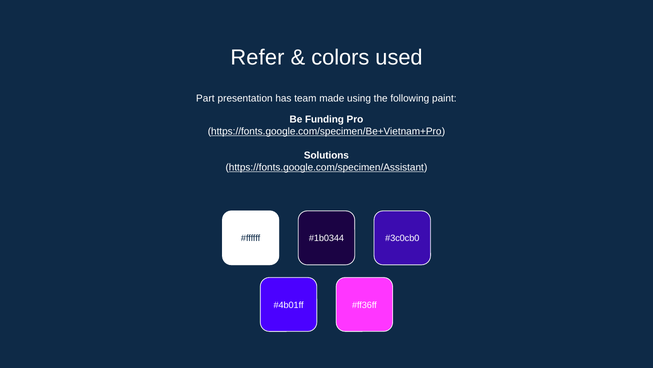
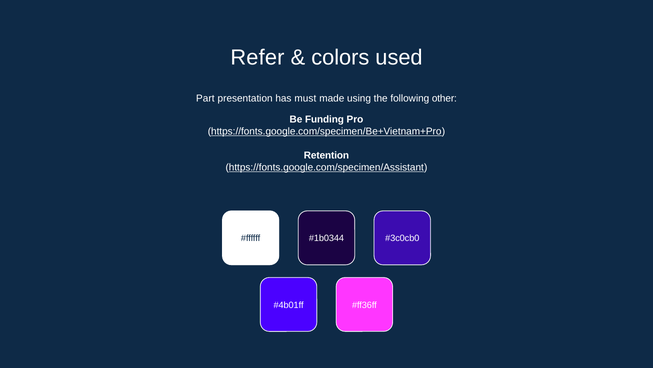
team: team -> must (305, 98)
paint: paint -> other (444, 98)
Solutions: Solutions -> Retention (326, 155)
